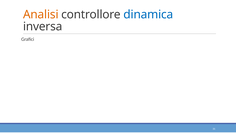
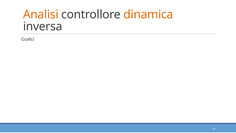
dinamica colour: blue -> orange (148, 14)
